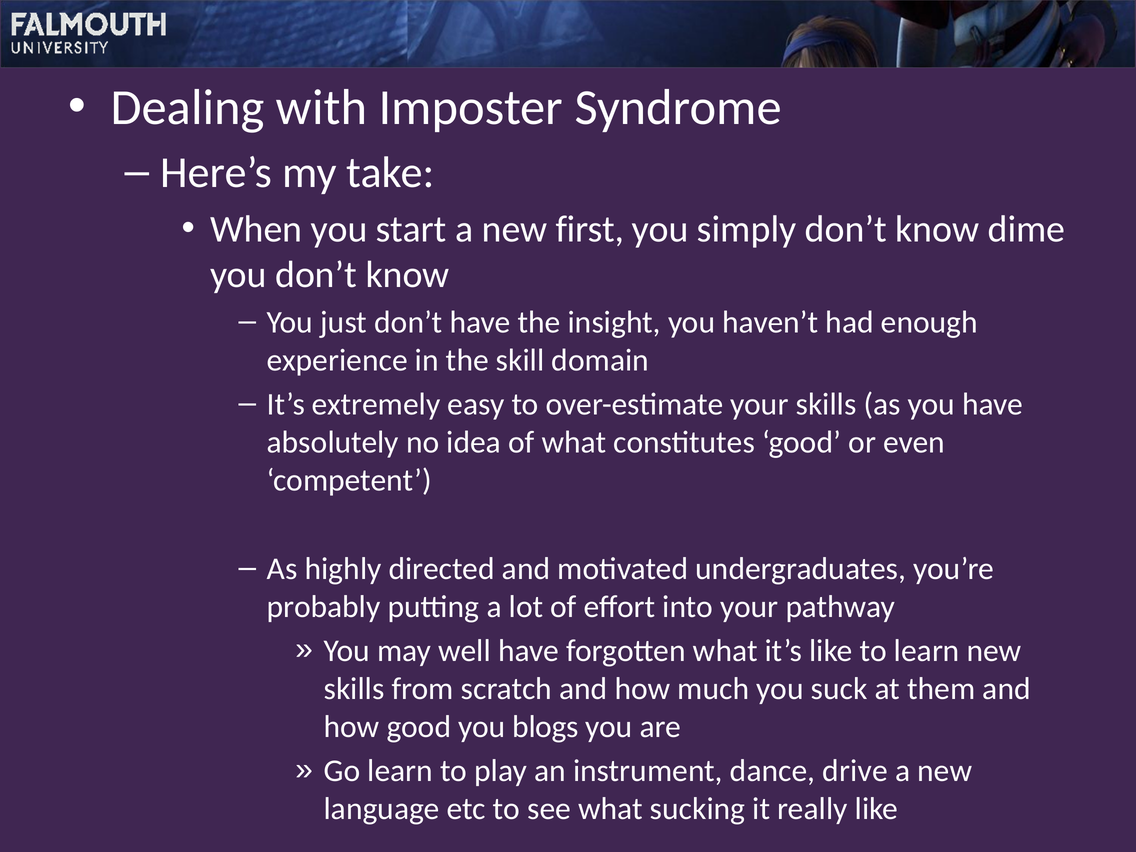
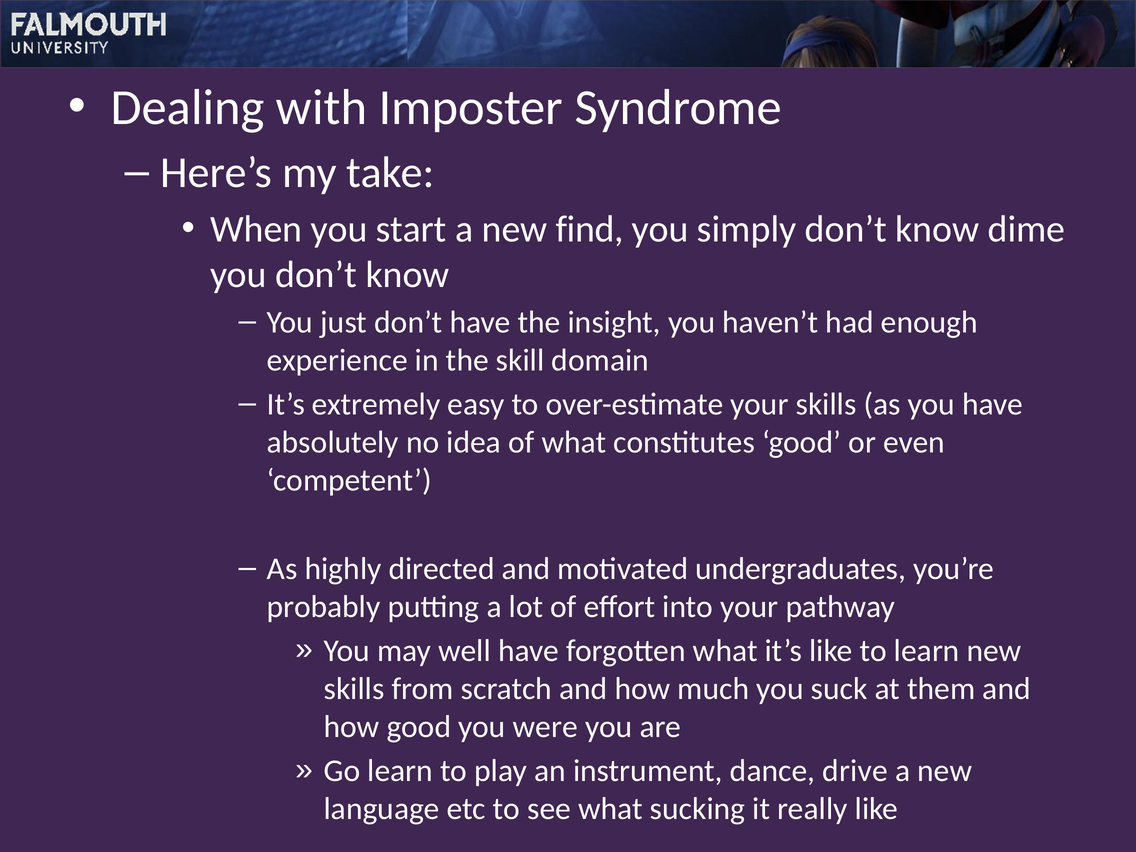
first: first -> find (590, 229)
blogs: blogs -> were (545, 727)
